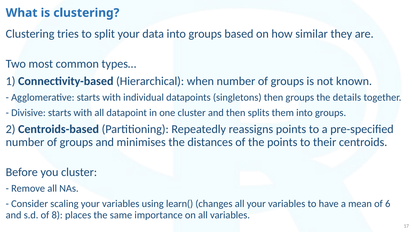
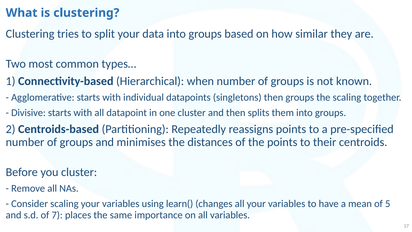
the details: details -> scaling (347, 97)
6: 6 -> 5 (388, 204)
8: 8 -> 7 (57, 215)
